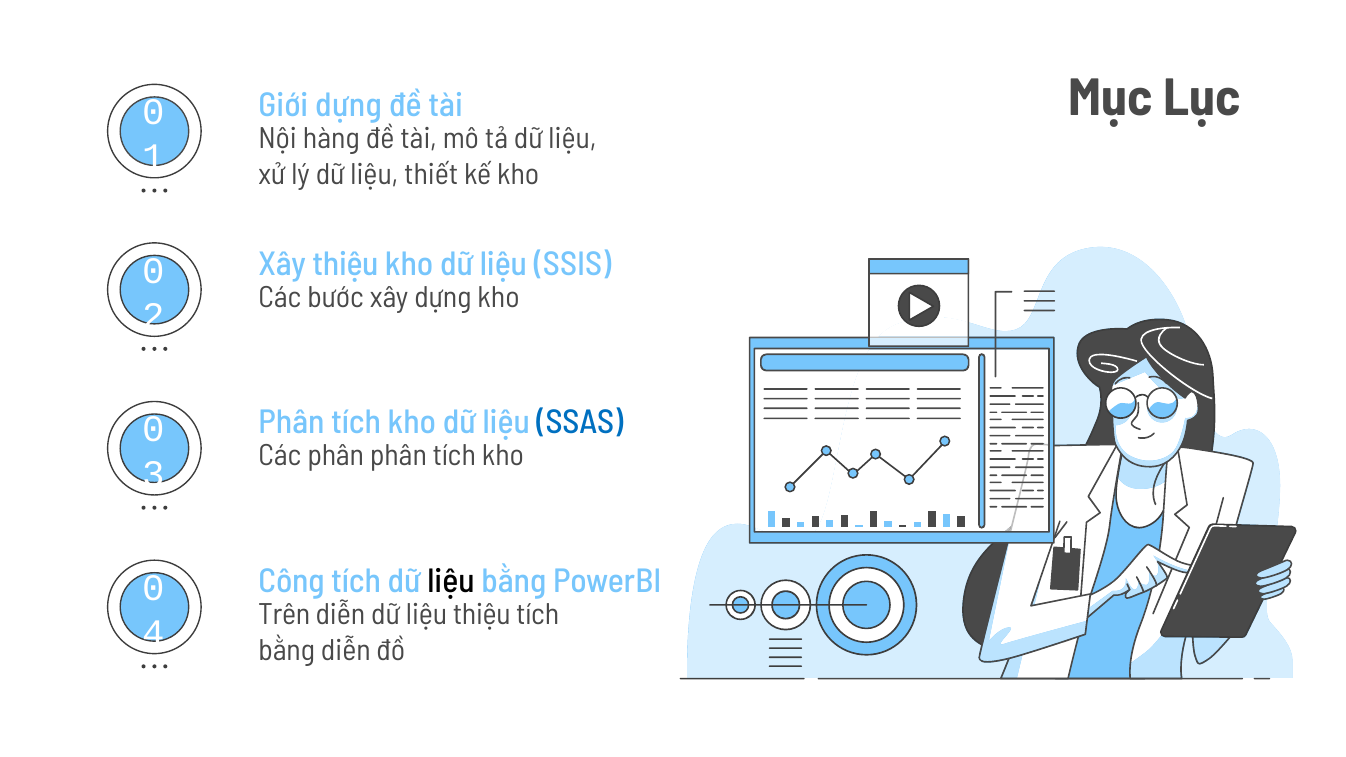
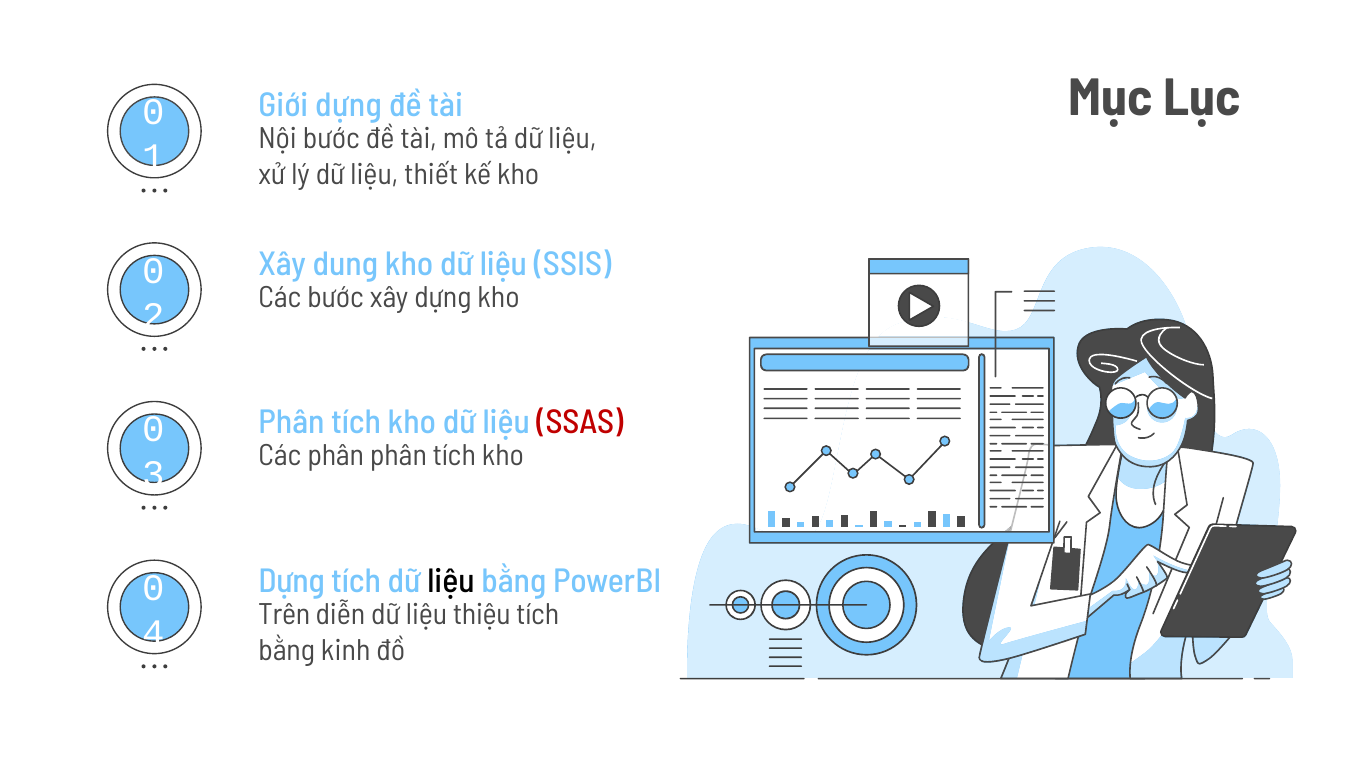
Nội hàng: hàng -> bước (331, 138)
Xây thiệu: thiệu -> dung (345, 264)
SSAS colour: blue -> red (580, 423)
Công: Công -> Dựng (292, 582)
bằng diễn: diễn -> kinh (346, 651)
